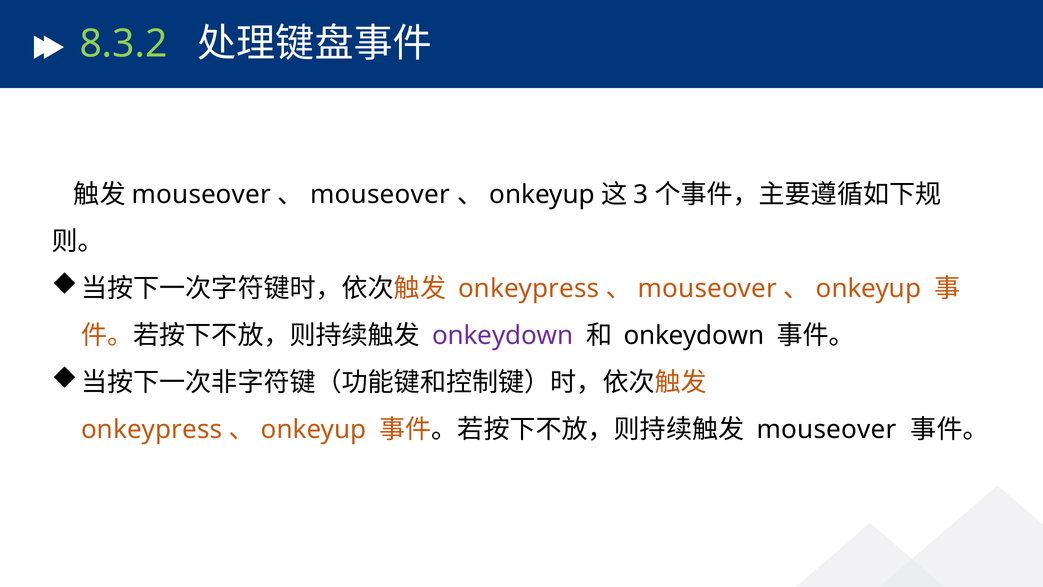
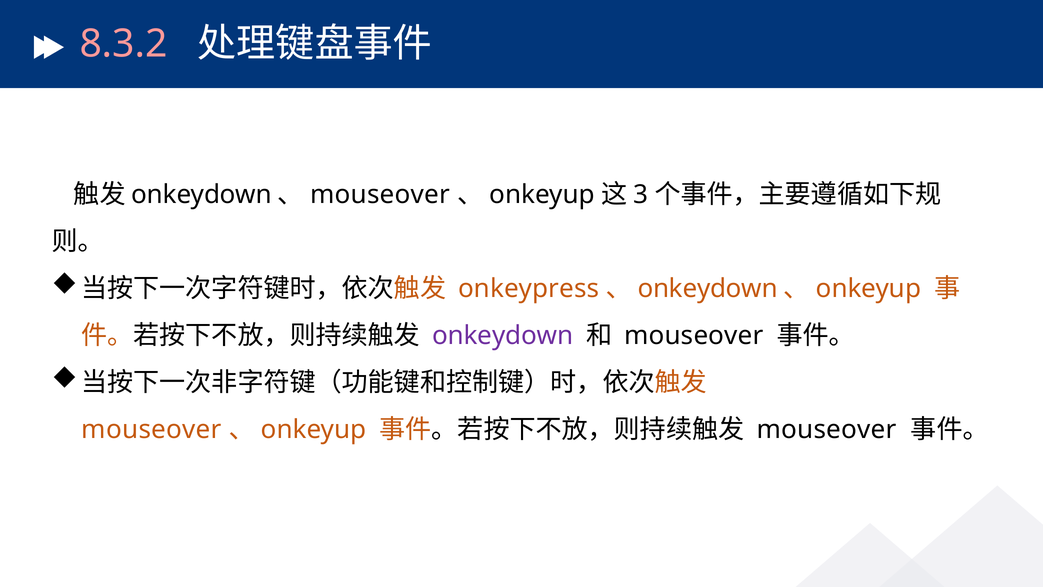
8.3.2 colour: light green -> pink (124, 44)
mouseover: mouseover -> onkeydown (202, 195)
mouseover: mouseover -> onkeydown (708, 288)
onkeydown: onkeydown -> mouseover (694, 335)
onkeypress: onkeypress -> mouseover (151, 429)
